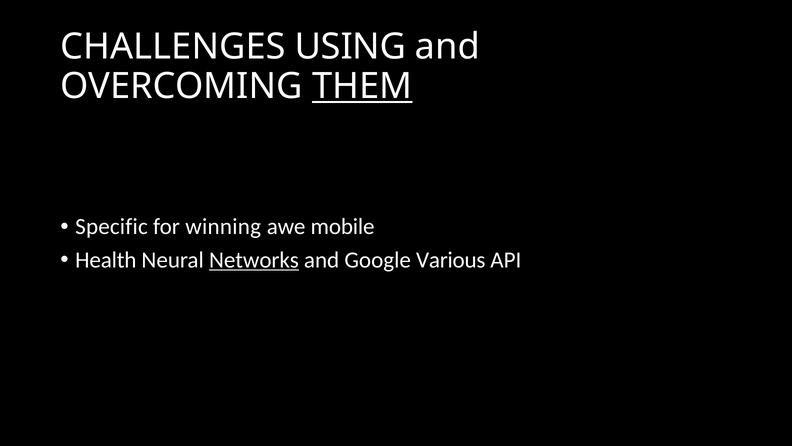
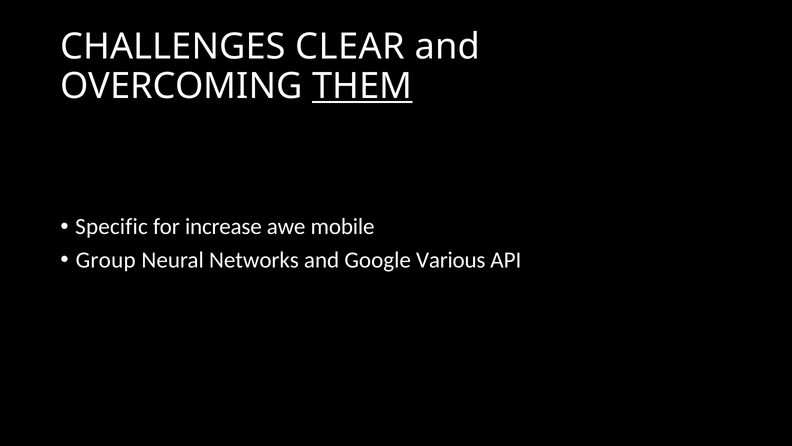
USING: USING -> CLEAR (350, 47)
winning: winning -> increase (223, 227)
Health: Health -> Group (106, 260)
Networks underline: present -> none (254, 260)
